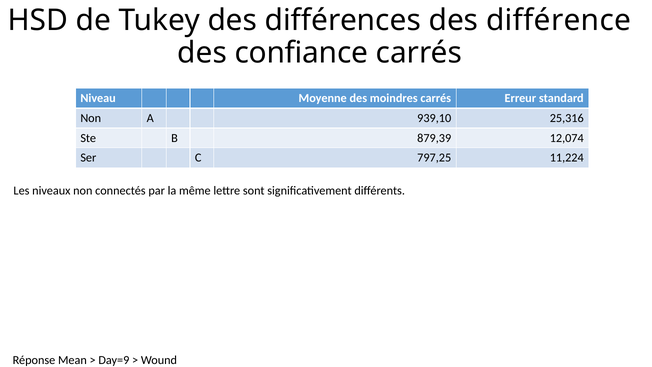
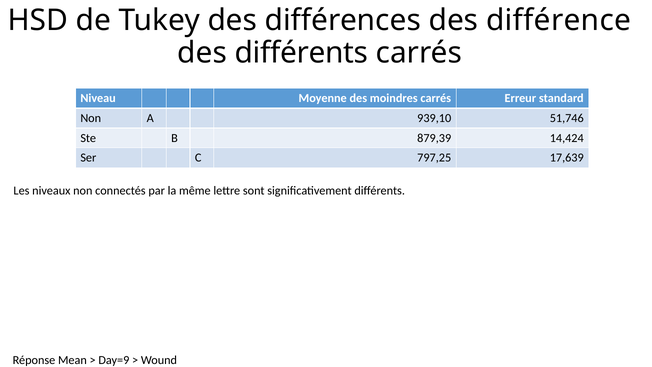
des confiance: confiance -> différents (301, 53)
25,316: 25,316 -> 51,746 (567, 118)
12,074: 12,074 -> 14,424 (567, 138)
11,224: 11,224 -> 17,639 (567, 158)
